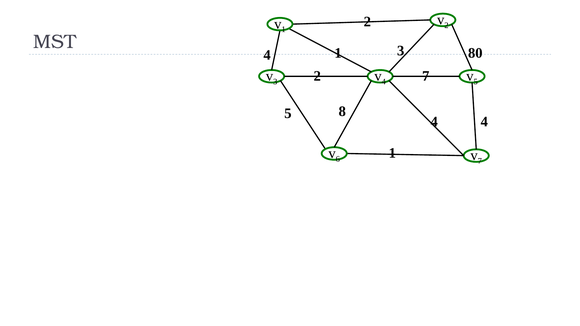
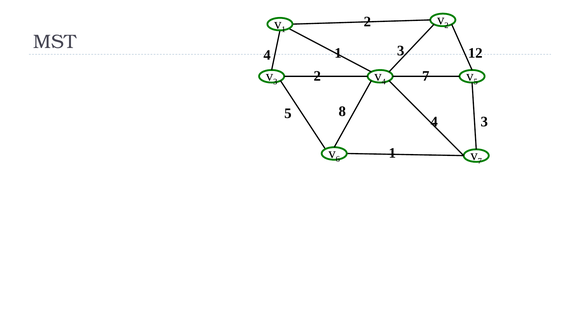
80: 80 -> 12 (475, 53)
4 4: 4 -> 3 (484, 122)
